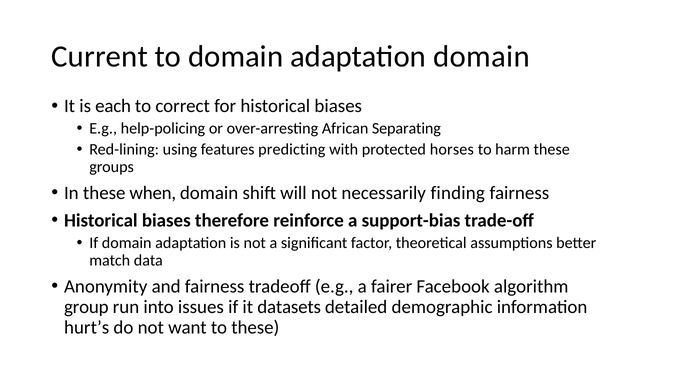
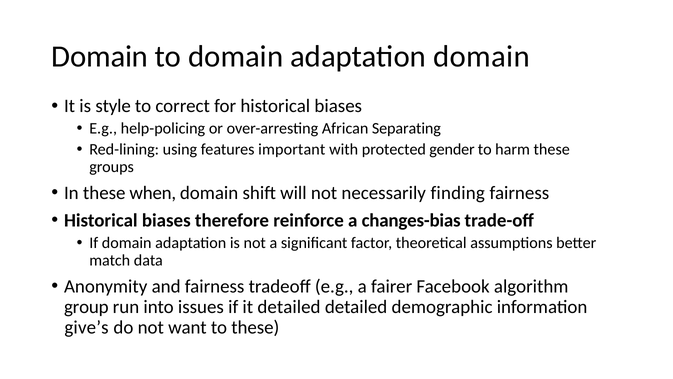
Current: Current -> Domain (100, 57)
each: each -> style (113, 106)
predicting: predicting -> important (292, 149)
horses: horses -> gender (452, 149)
support-bias: support-bias -> changes-bias (411, 220)
it datasets: datasets -> detailed (289, 306)
hurt’s: hurt’s -> give’s (87, 327)
